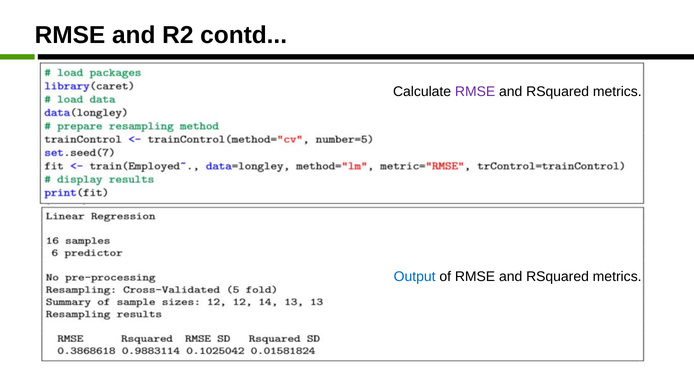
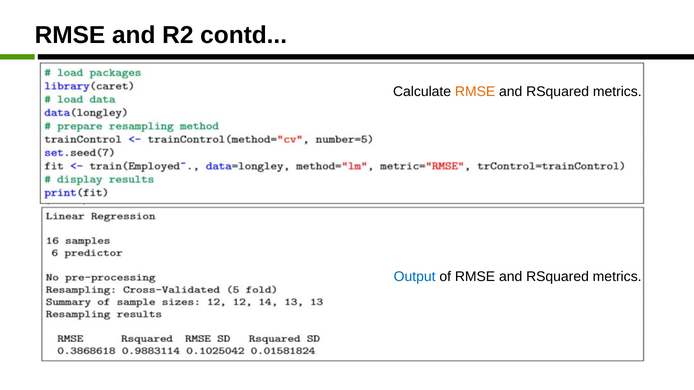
RMSE colour: purple -> orange (475, 92)
